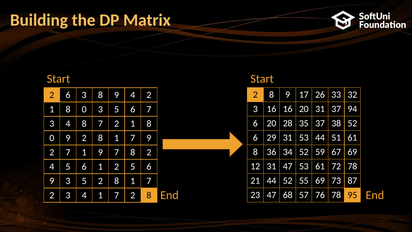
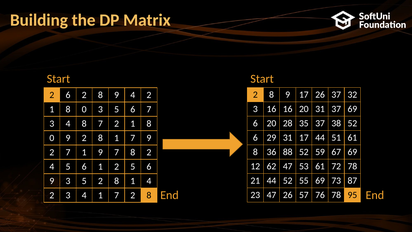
26 33: 33 -> 37 (336, 95)
6 3: 3 -> 2 (84, 95)
37 94: 94 -> 69 (352, 109)
31 53: 53 -> 17 (304, 138)
34: 34 -> 88 (288, 152)
12 31: 31 -> 62 (271, 166)
7: 7 -> 4 (149, 181)
47 68: 68 -> 26 (288, 195)
